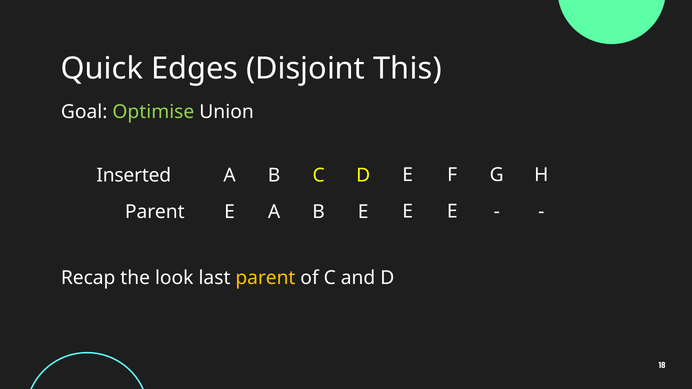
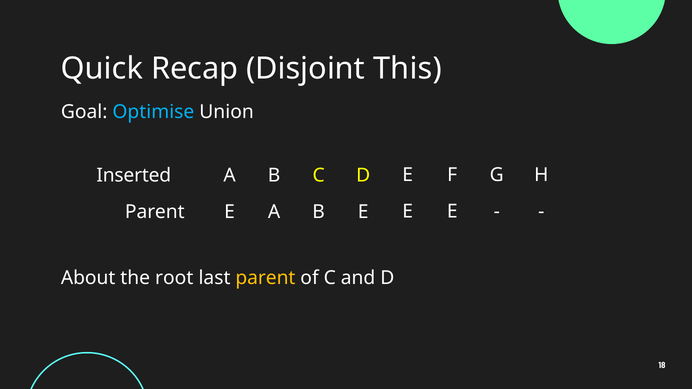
Edges: Edges -> Recap (195, 69)
Optimise colour: light green -> light blue (153, 112)
Recap: Recap -> About (88, 278)
look: look -> root (174, 278)
